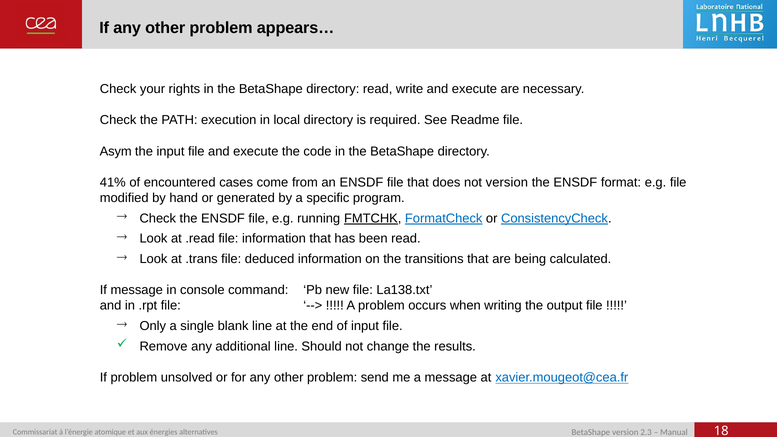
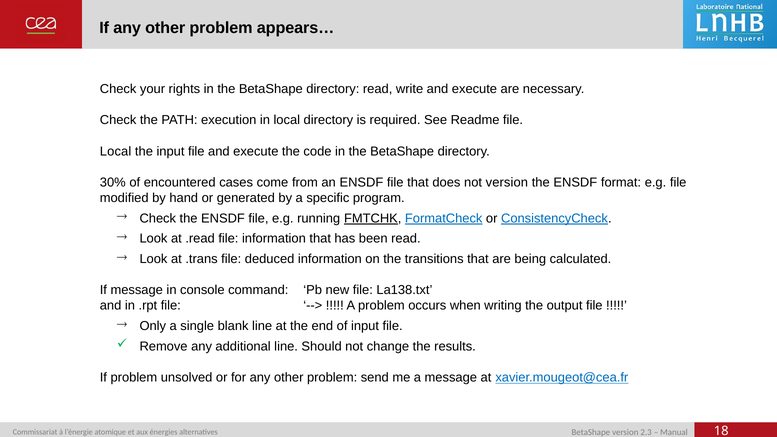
Asym: Asym -> Local (116, 151)
41%: 41% -> 30% (113, 182)
